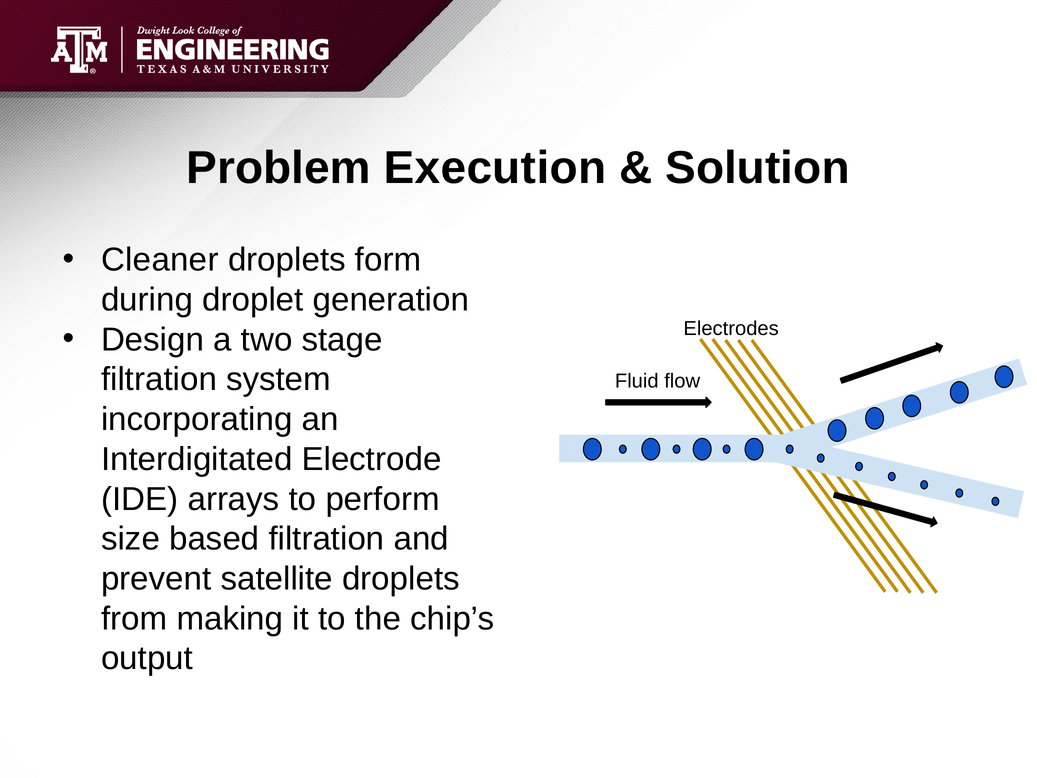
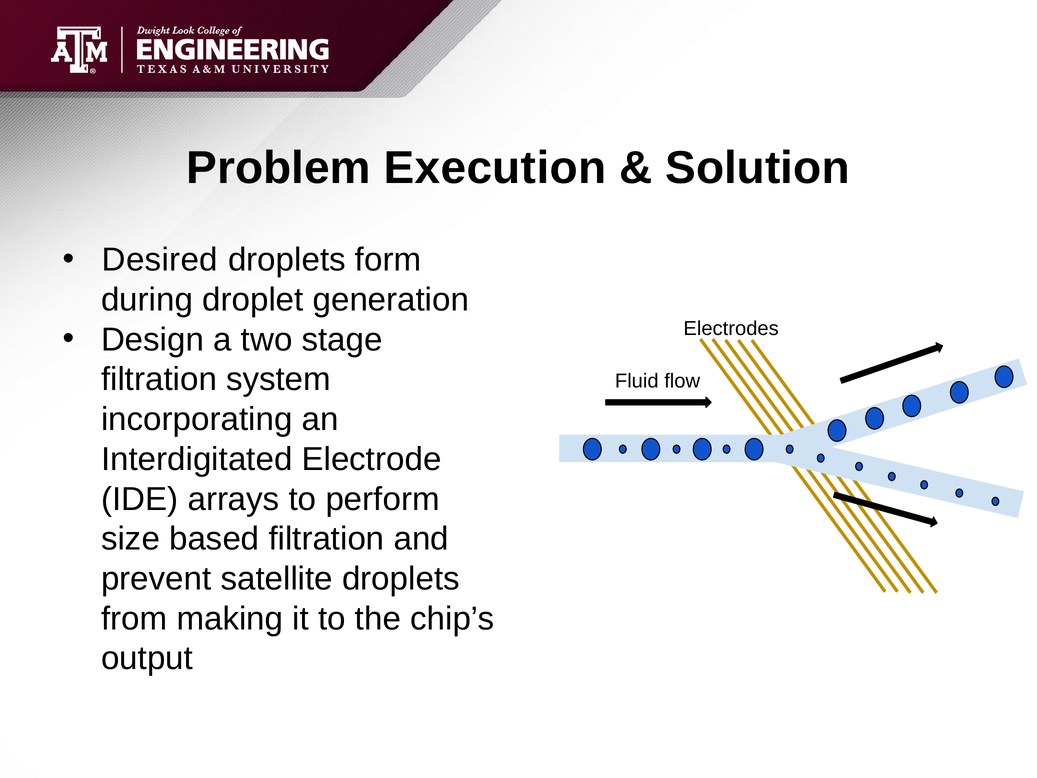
Cleaner: Cleaner -> Desired (160, 260)
